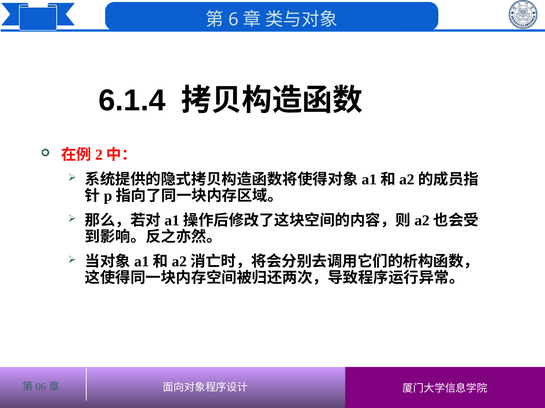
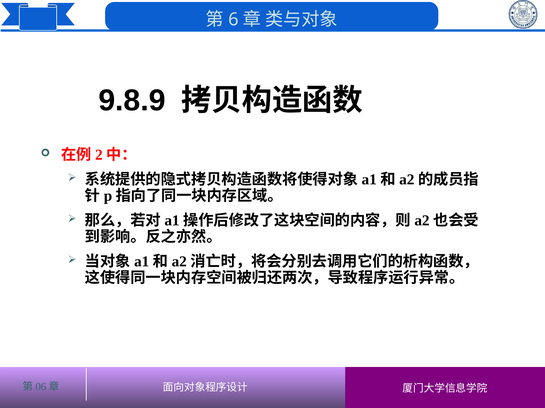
6.1.4: 6.1.4 -> 9.8.9 (132, 101)
